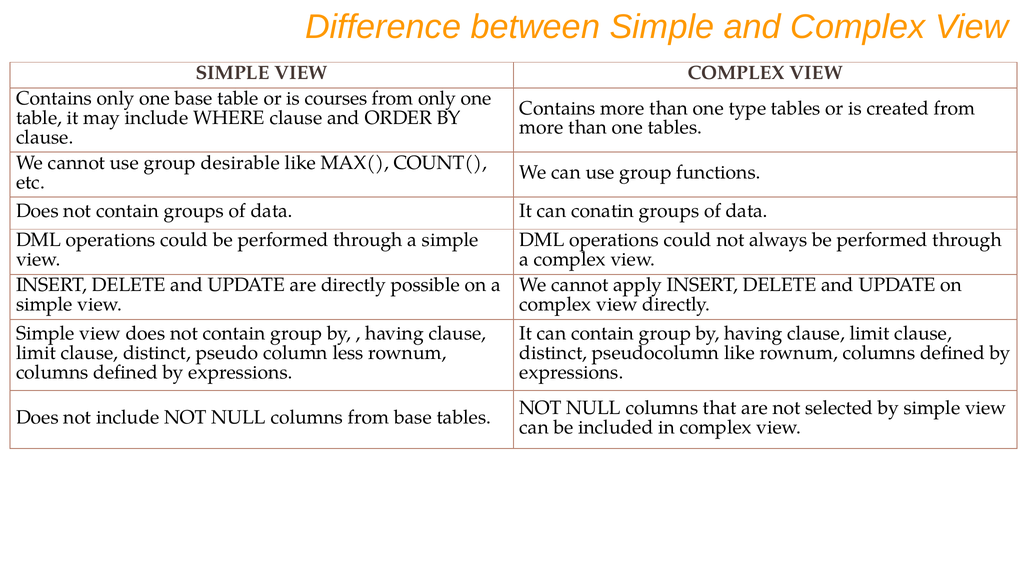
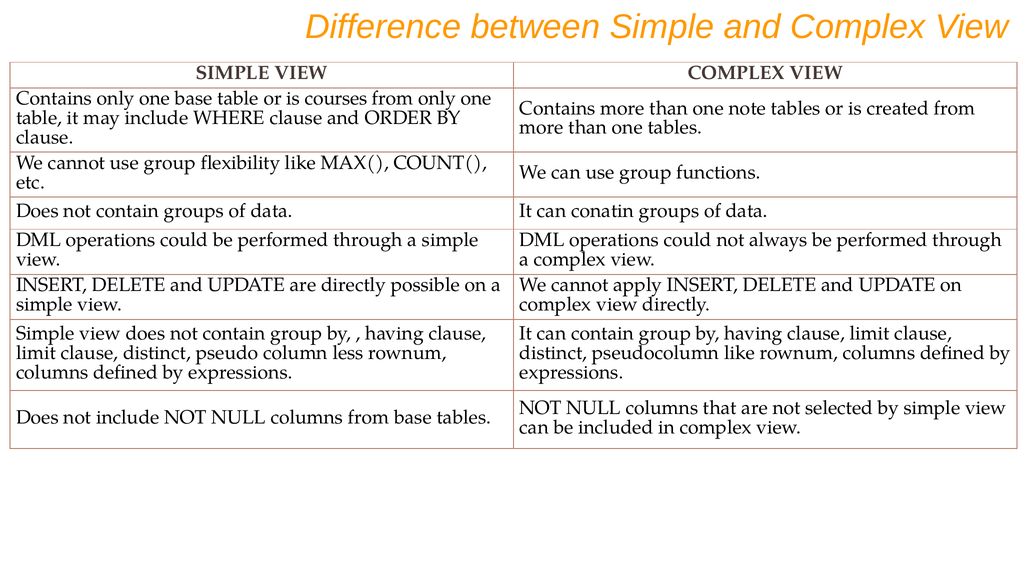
type: type -> note (747, 108)
desirable: desirable -> flexibility (241, 163)
